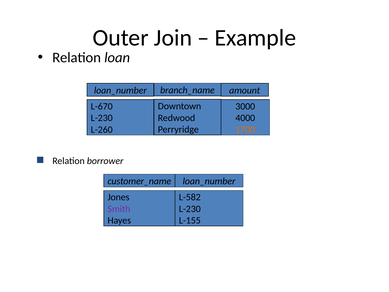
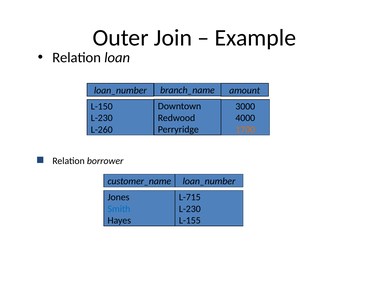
L-670: L-670 -> L-150 (102, 106)
L-582: L-582 -> L-715 (190, 197)
Smith colour: purple -> blue (119, 209)
